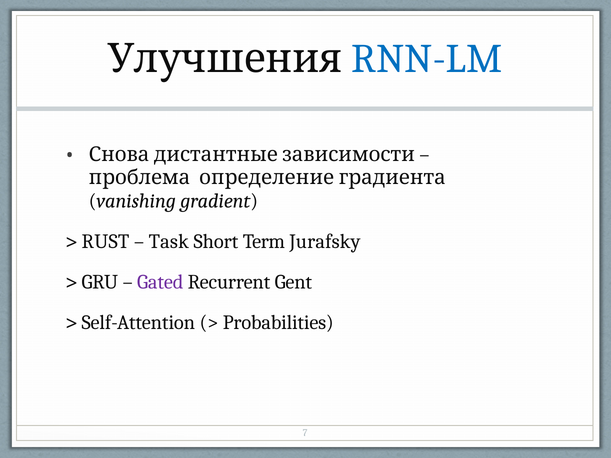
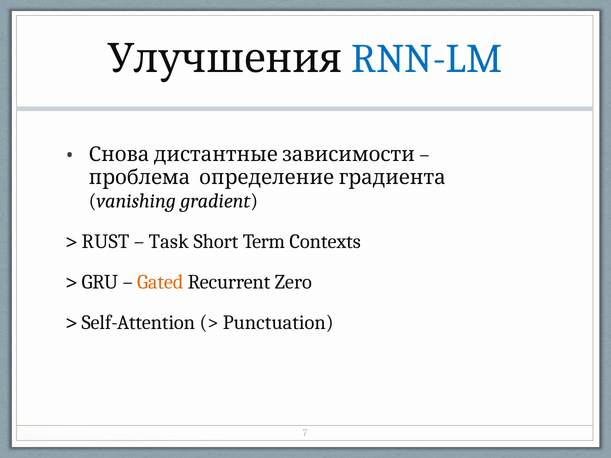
Jurafsky: Jurafsky -> Contexts (325, 242)
Gated colour: purple -> orange (160, 282)
Gent: Gent -> Zero (293, 282)
Probabilities: Probabilities -> Punctuation (278, 323)
